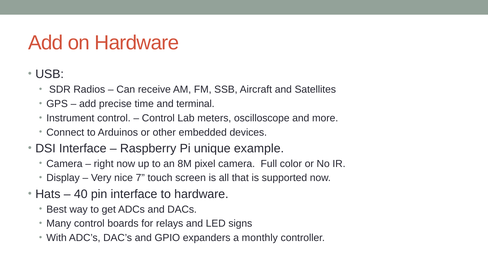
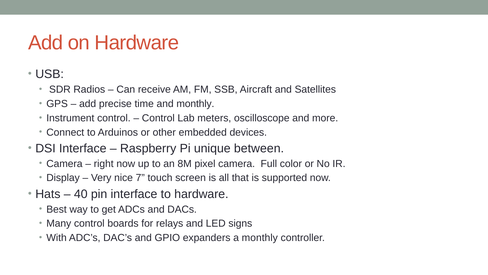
and terminal: terminal -> monthly (195, 104)
example: example -> between (259, 148)
